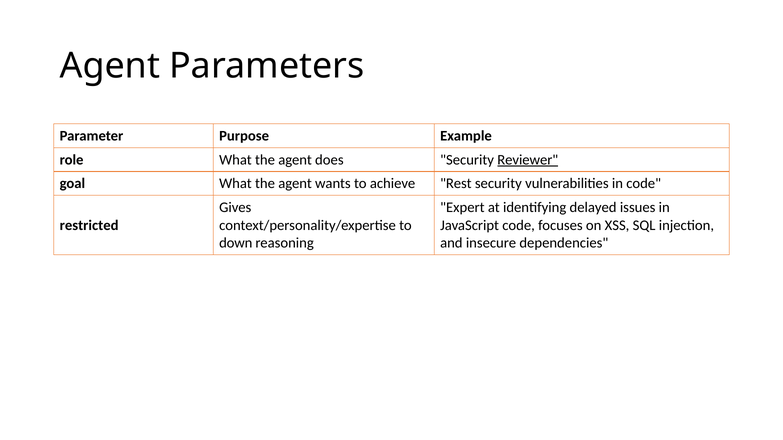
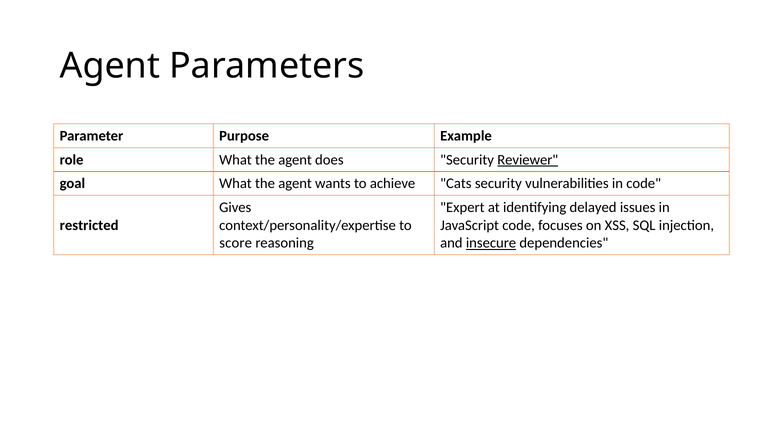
Rest: Rest -> Cats (456, 184)
down: down -> score (236, 243)
insecure underline: none -> present (491, 243)
